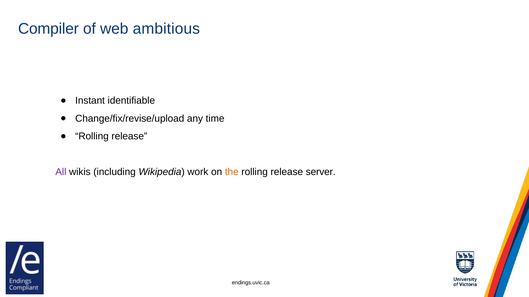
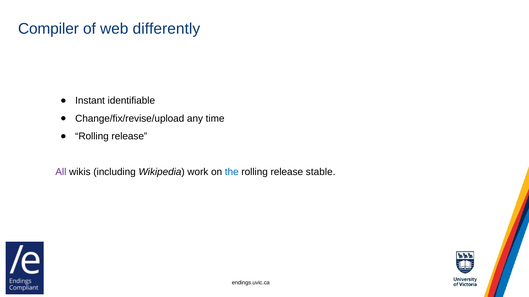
ambitious: ambitious -> differently (166, 29)
the colour: orange -> blue (232, 172)
server: server -> stable (321, 172)
